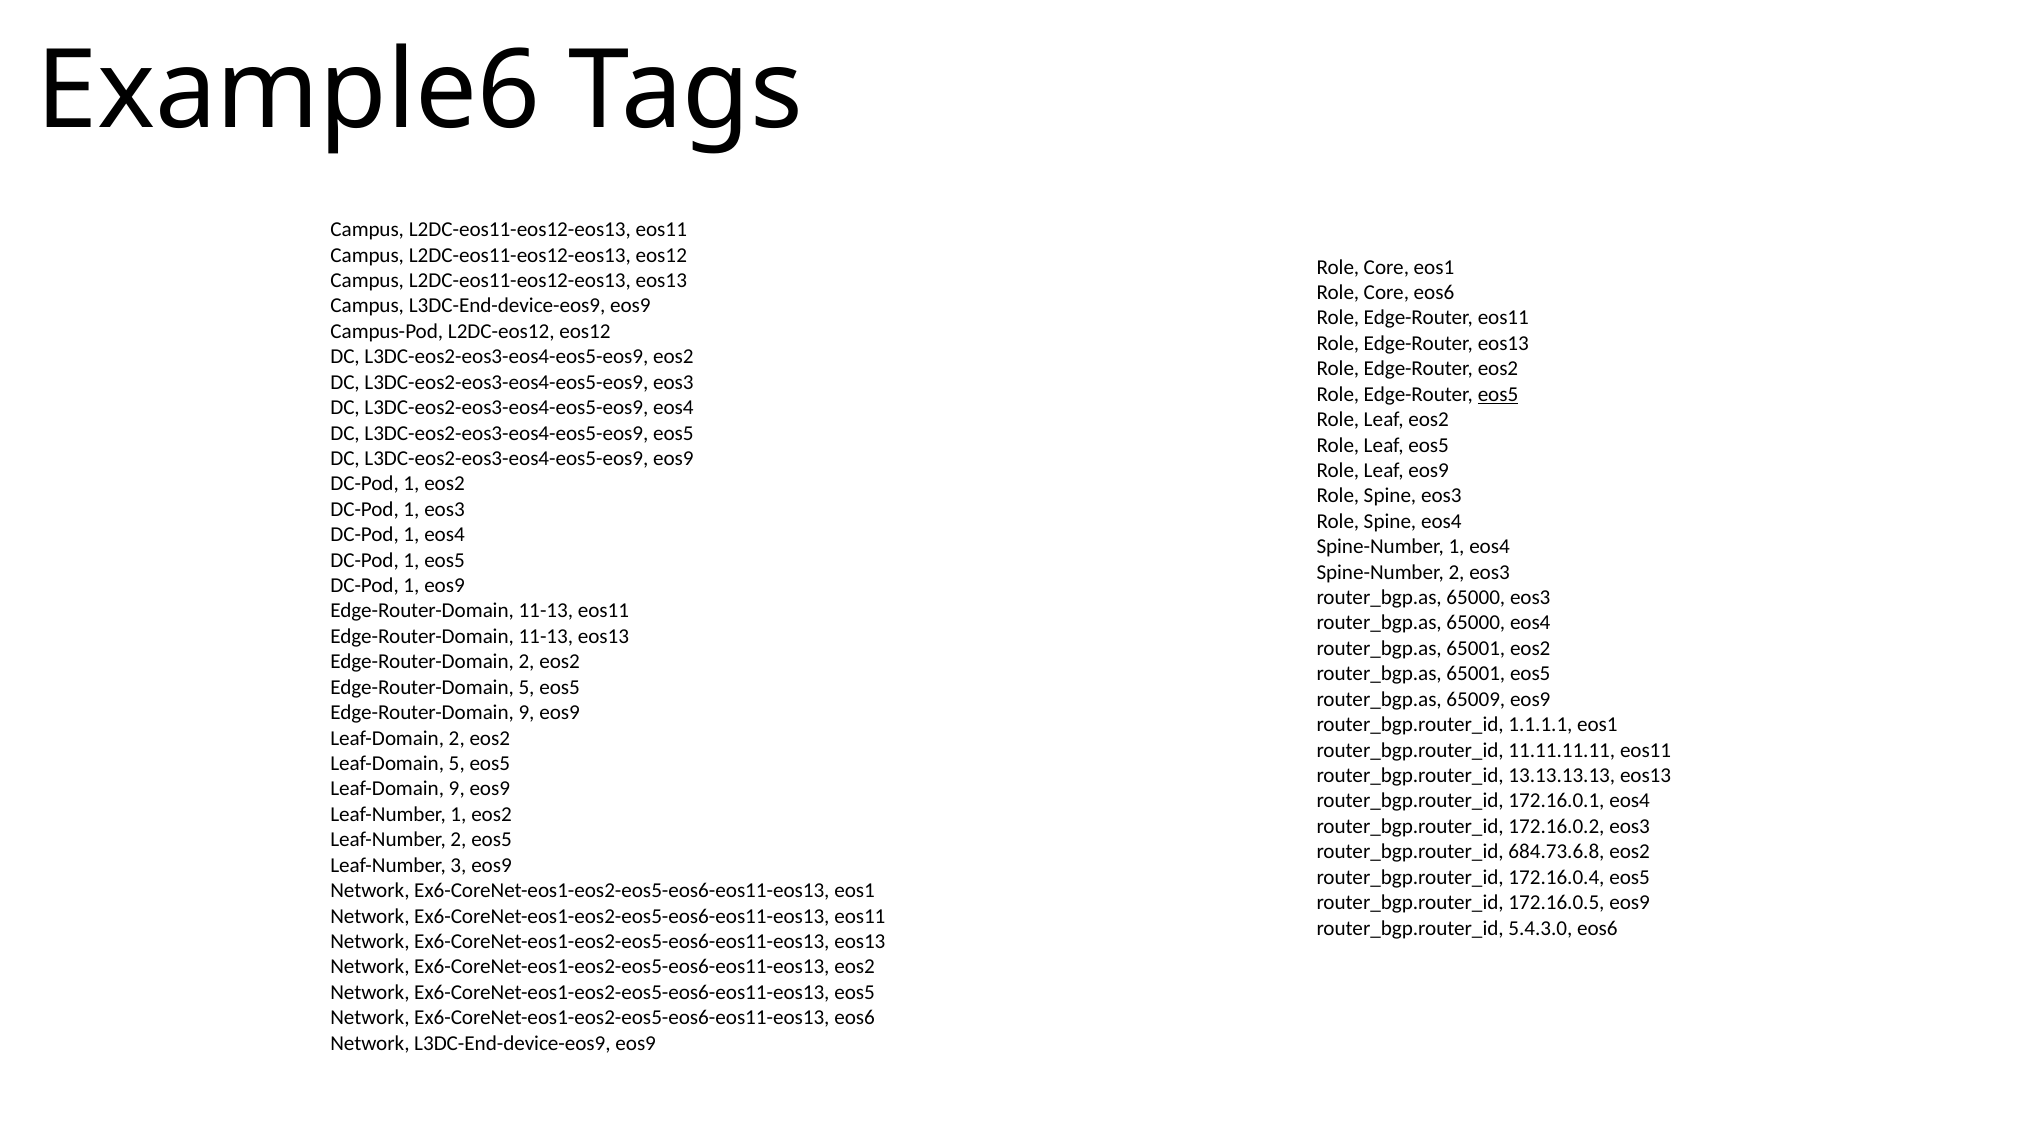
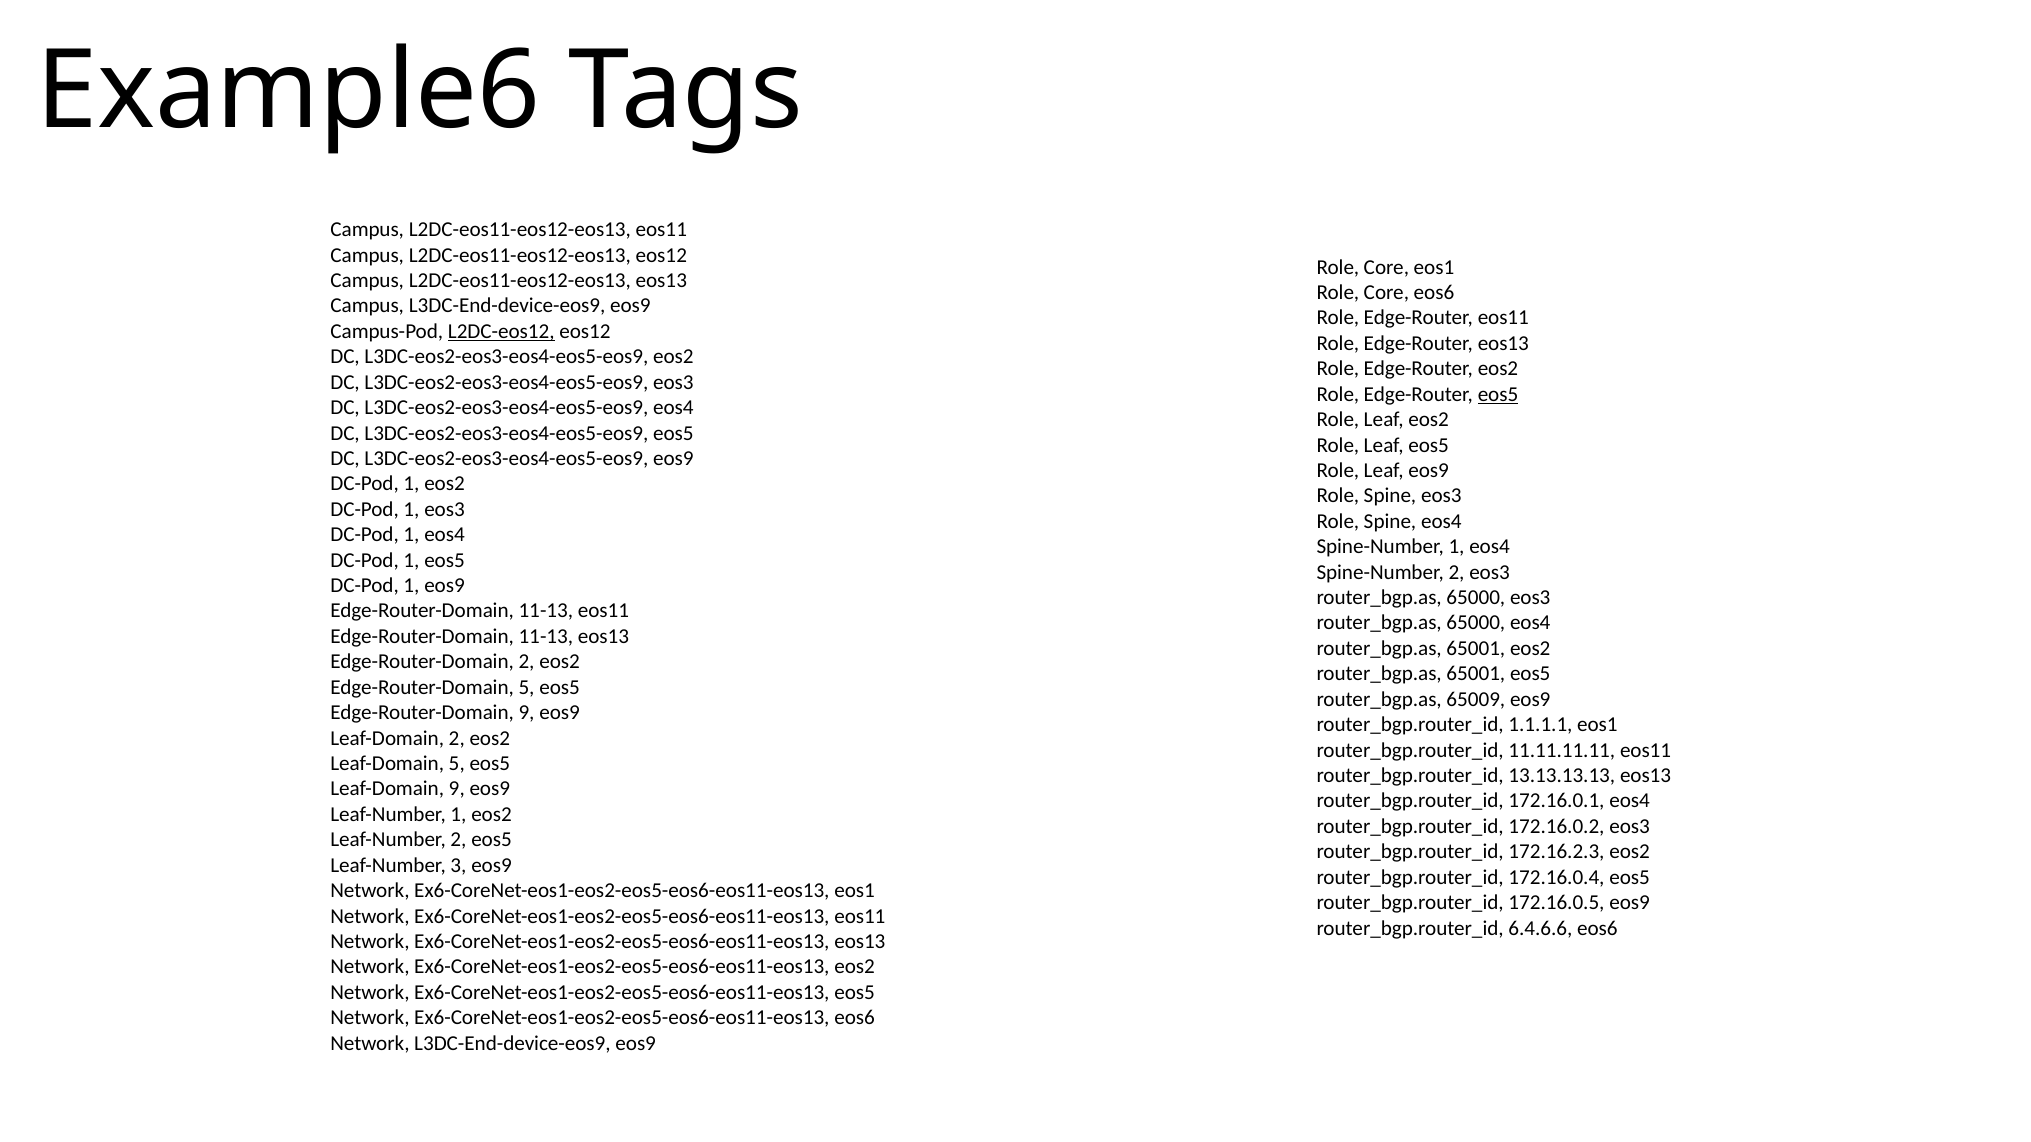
L2DC-eos12 underline: none -> present (501, 332)
684.73.6.8: 684.73.6.8 -> 172.16.2.3 (1556, 852)
5.4.3.0: 5.4.3.0 -> 6.4.6.6 (1540, 928)
